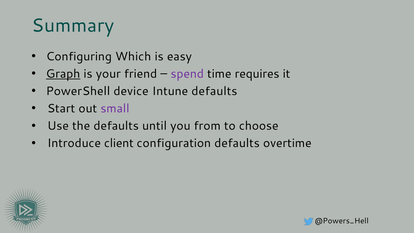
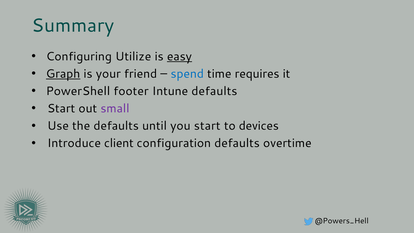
Which: Which -> Utilize (133, 56)
easy underline: none -> present (179, 56)
spend colour: purple -> blue (187, 74)
device: device -> footer (131, 91)
you from: from -> start (207, 126)
choose: choose -> devices (259, 126)
